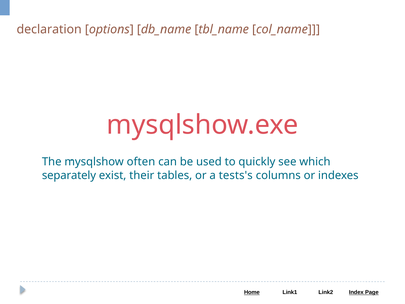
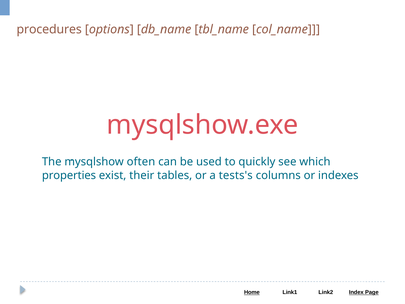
declaration: declaration -> procedures (49, 29)
separately: separately -> properties (69, 175)
